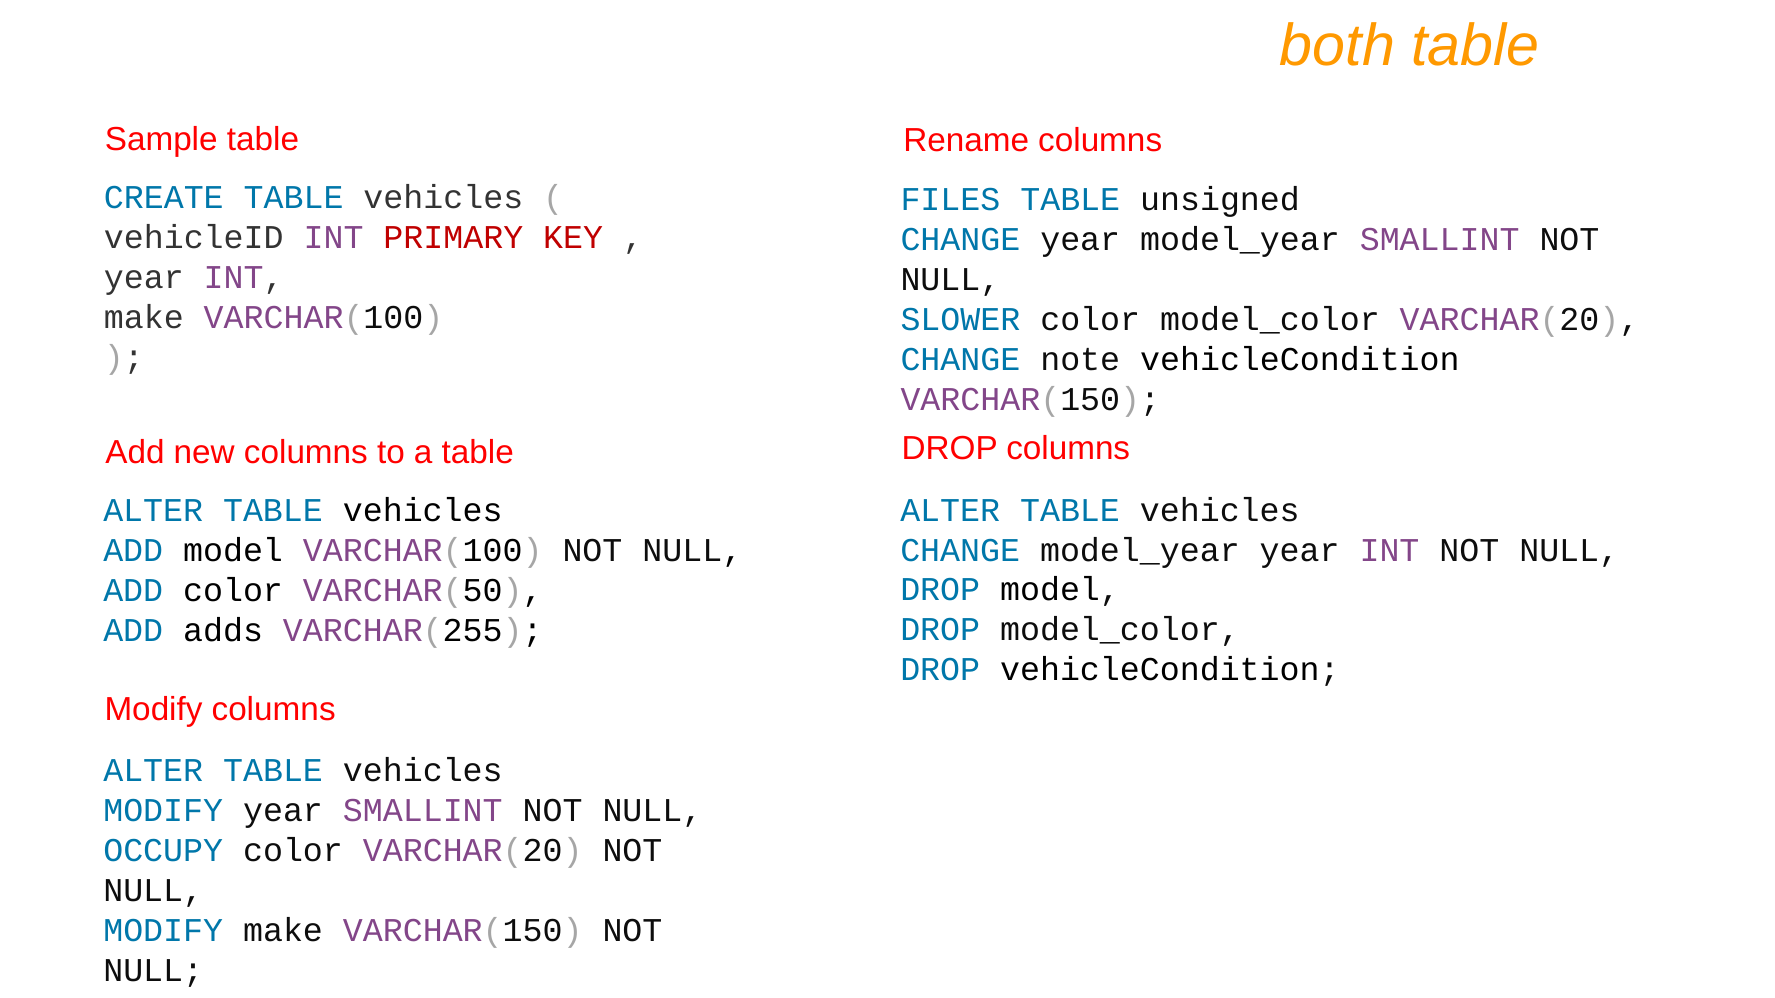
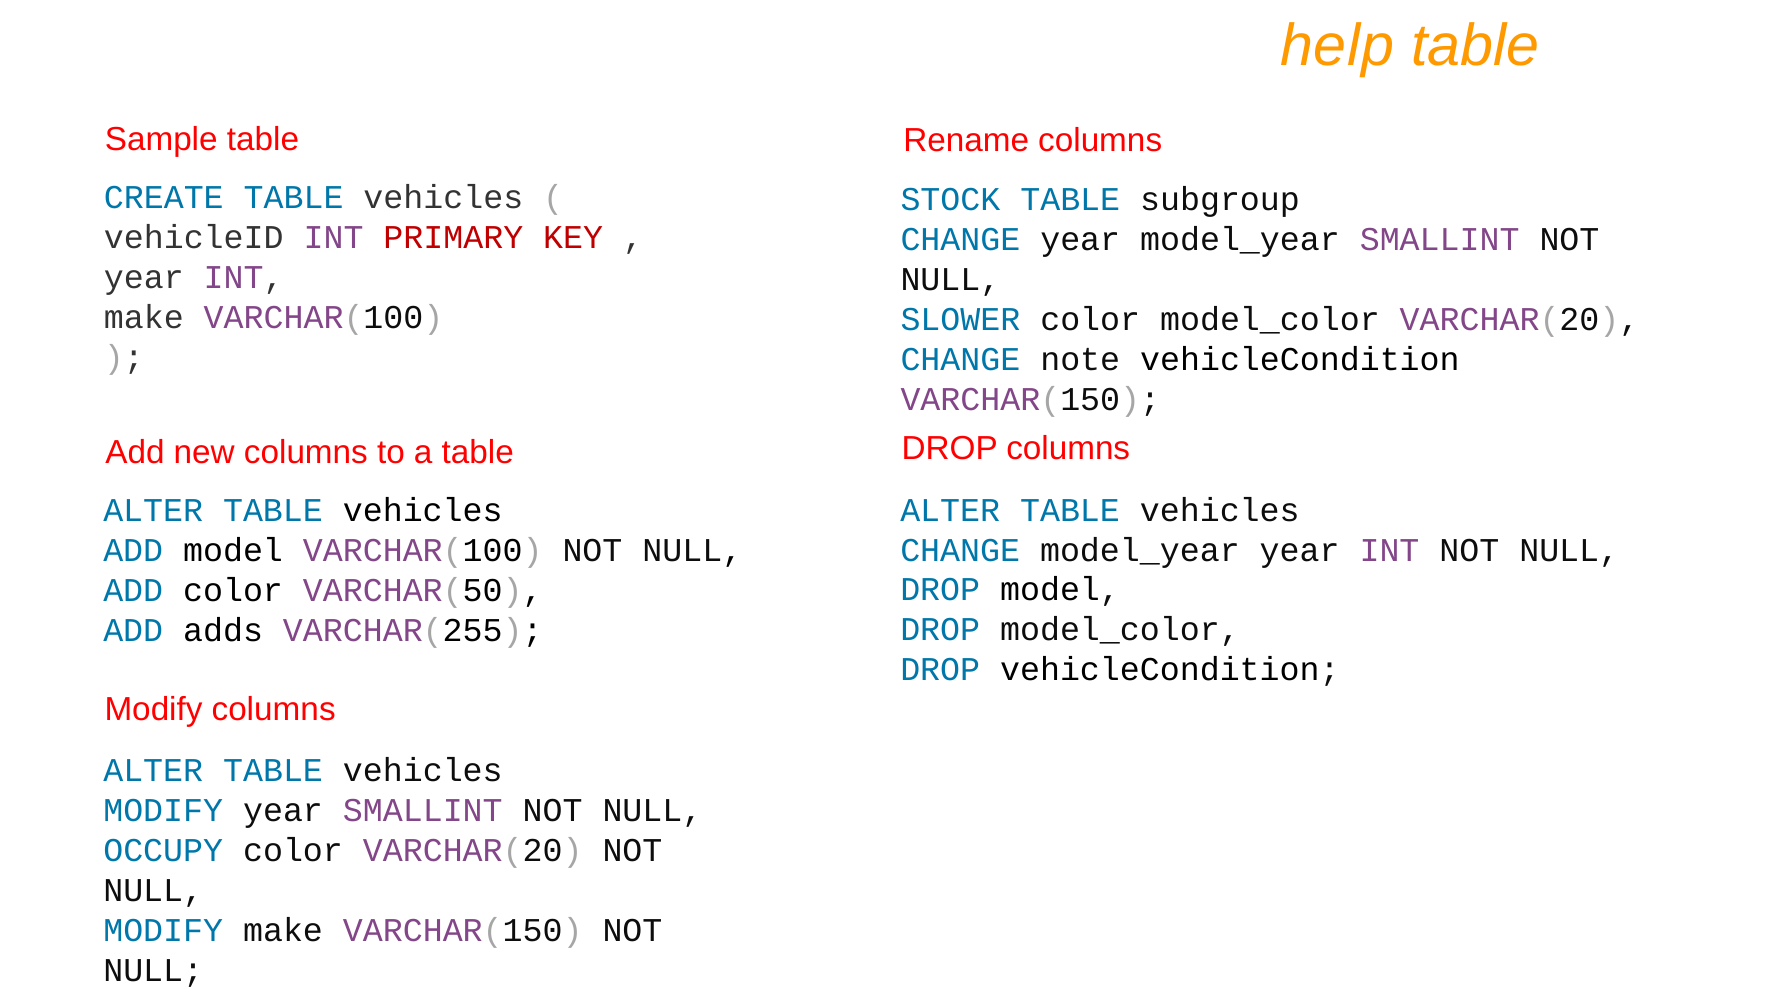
both: both -> help (1337, 46)
FILES: FILES -> STOCK (950, 200)
unsigned: unsigned -> subgroup (1220, 200)
